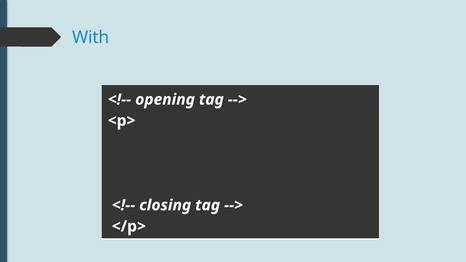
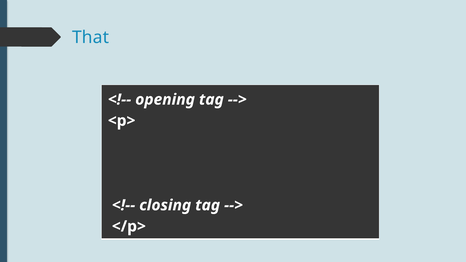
With: With -> That (91, 37)
